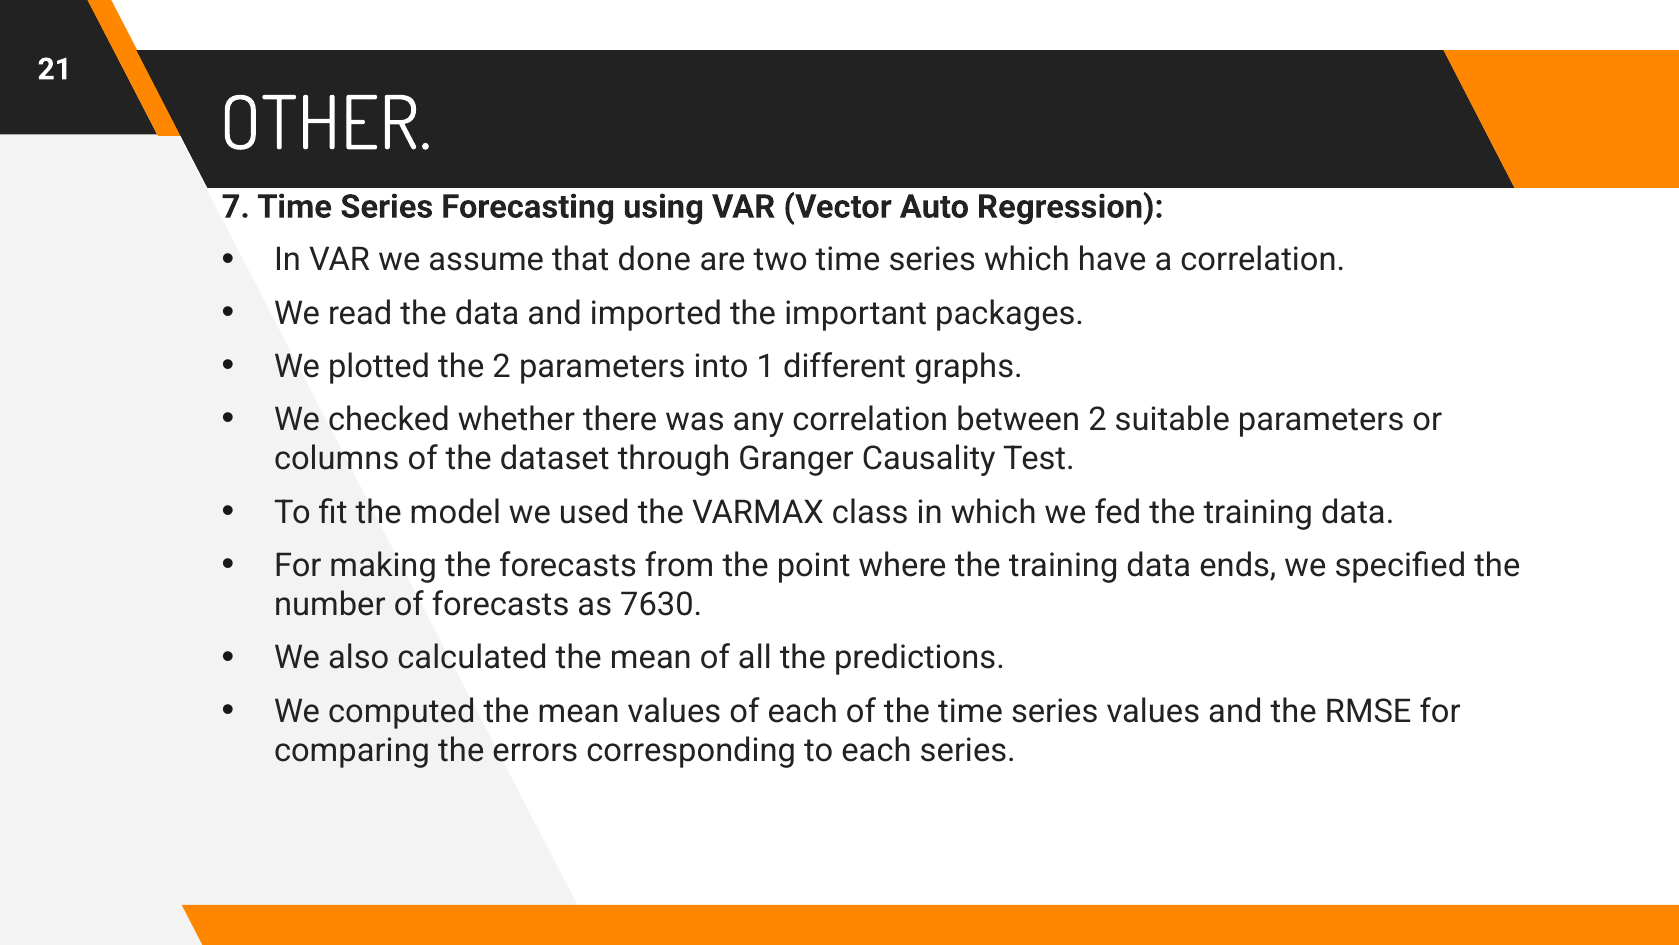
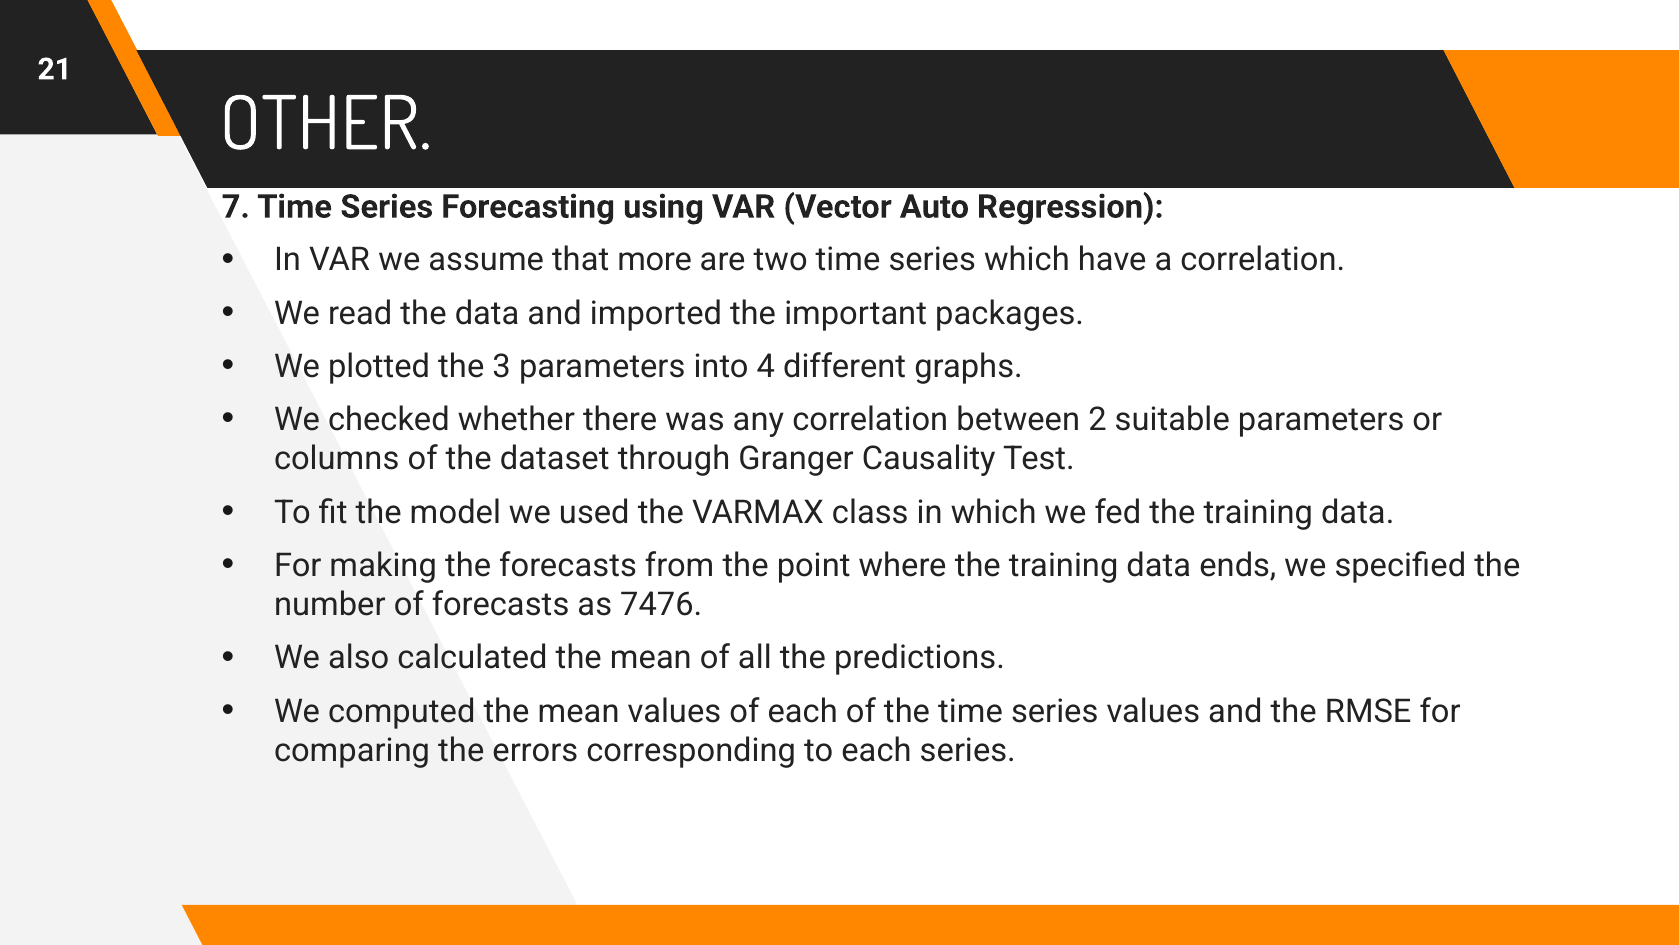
done: done -> more (655, 260)
the 2: 2 -> 3 (502, 366)
1: 1 -> 4 (766, 366)
7630: 7630 -> 7476 (661, 604)
